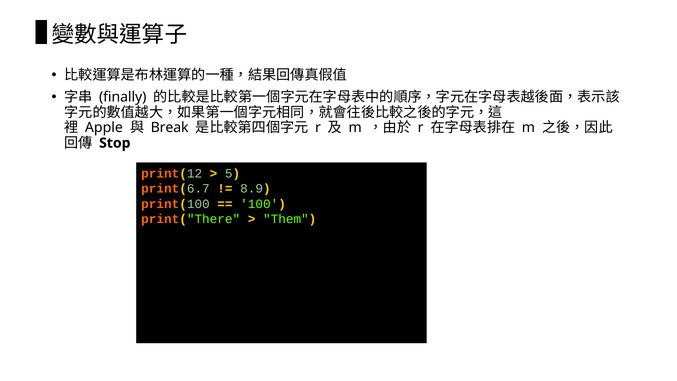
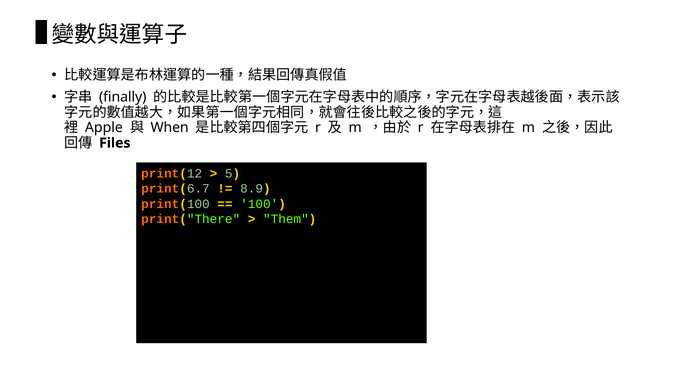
Break: Break -> When (170, 128)
Stop: Stop -> Files (115, 143)
